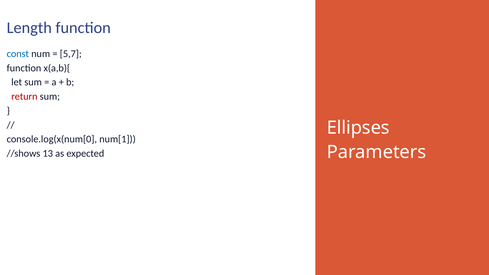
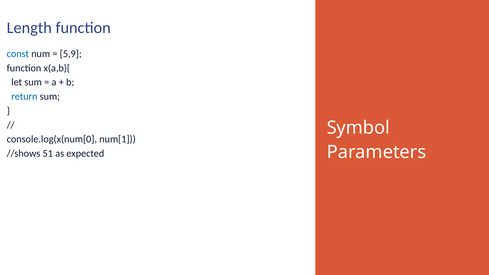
5,7: 5,7 -> 5,9 (71, 54)
return colour: red -> blue (24, 97)
Ellipses: Ellipses -> Symbol (358, 128)
13: 13 -> 51 (48, 154)
